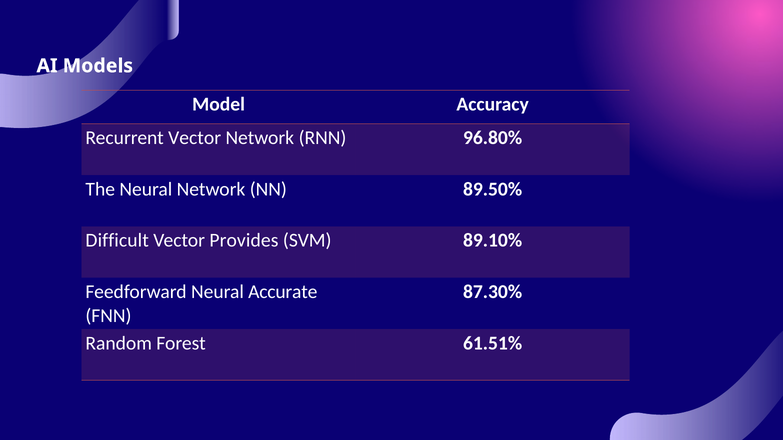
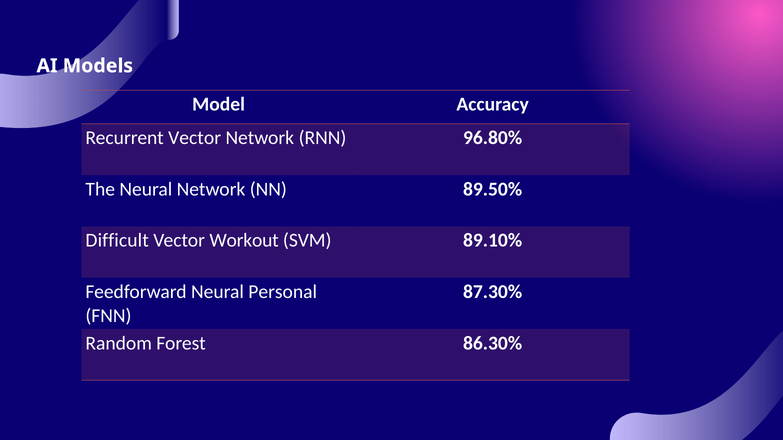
Provides: Provides -> Workout (244, 241)
Accurate: Accurate -> Personal (283, 292)
61.51%: 61.51% -> 86.30% (493, 344)
